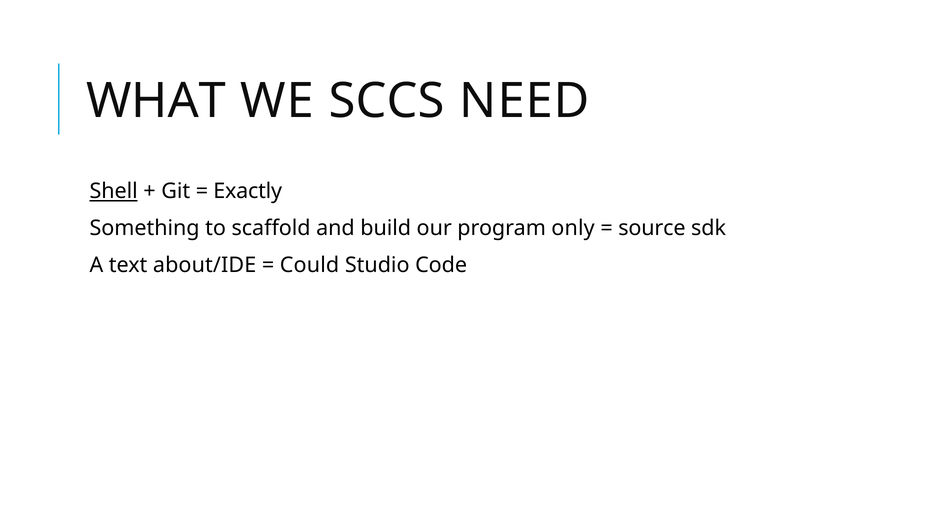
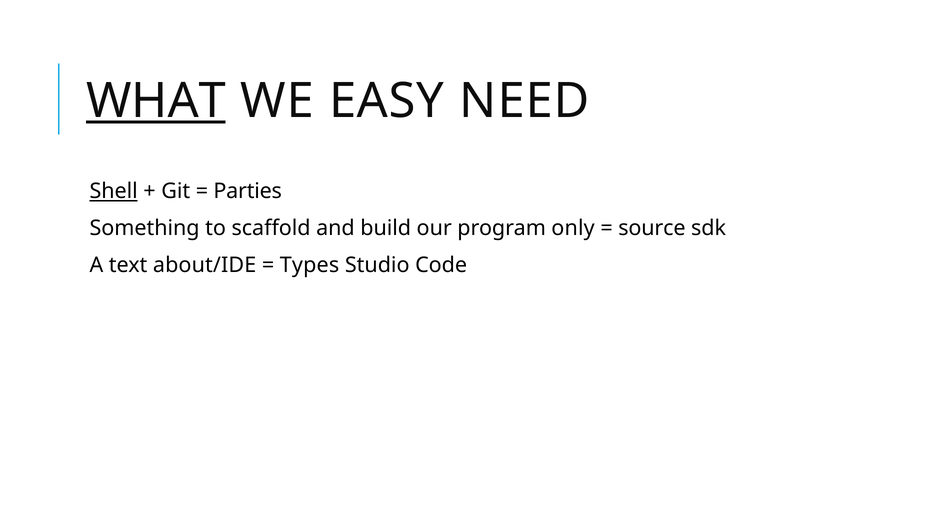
WHAT underline: none -> present (156, 101)
SCCS: SCCS -> EASY (387, 101)
Exactly: Exactly -> Parties (248, 191)
Could: Could -> Types (310, 265)
